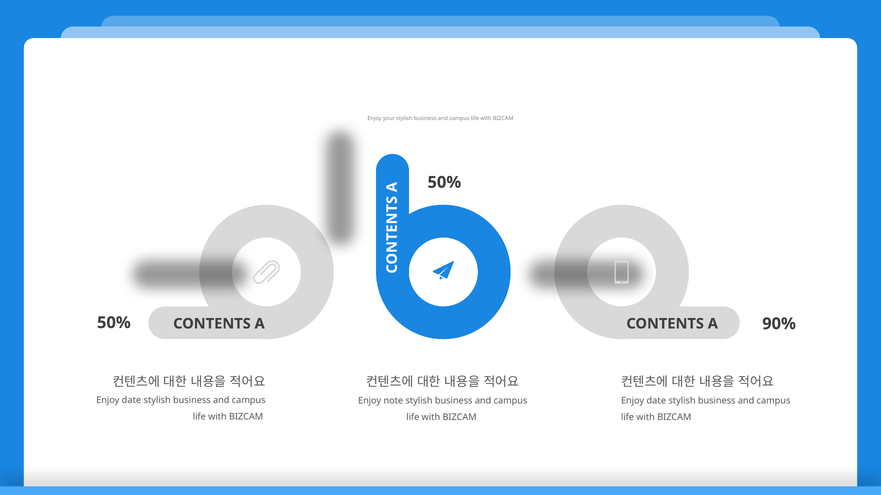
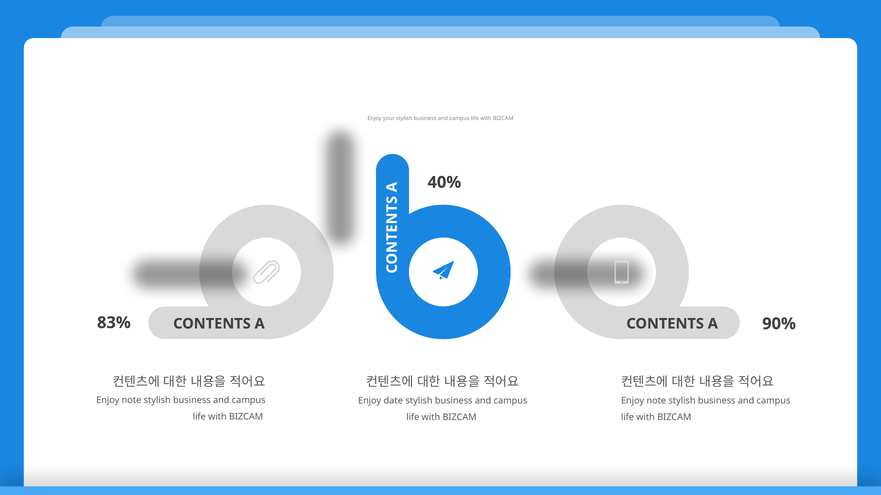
50%: 50% -> 40% (444, 183)
50%: 50% -> 83% (114, 323)
date: date -> note (132, 401)
note: note -> date (393, 401)
date: date -> note (656, 401)
